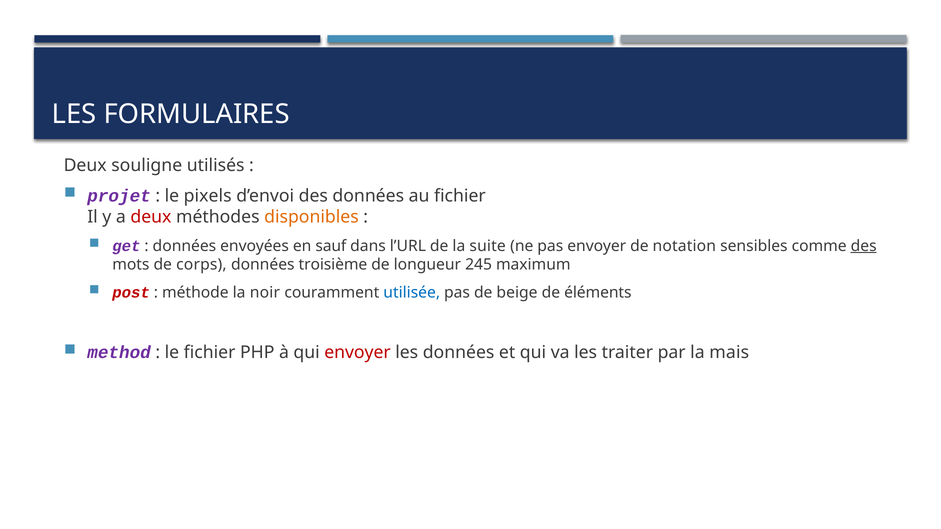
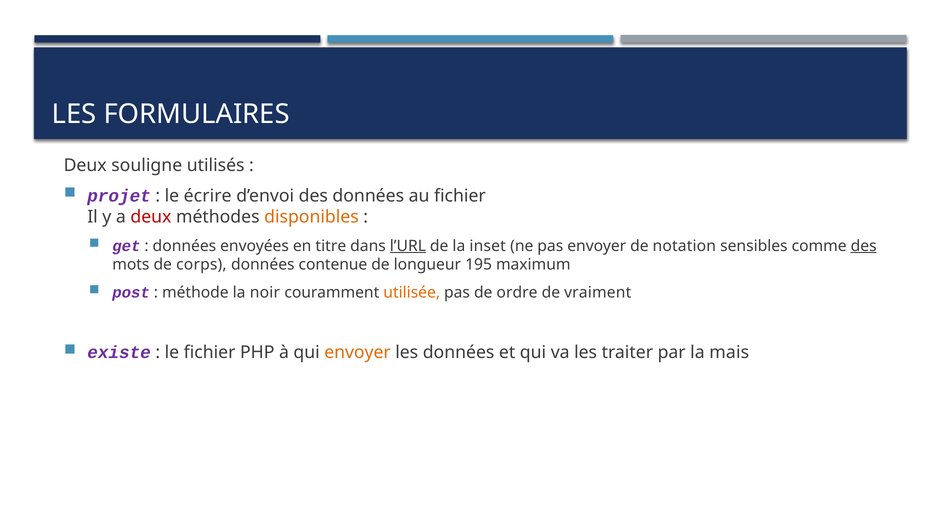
pixels: pixels -> écrire (208, 196)
sauf: sauf -> titre (331, 246)
l’URL underline: none -> present (408, 246)
suite: suite -> inset (488, 246)
troisième: troisième -> contenue (333, 265)
245: 245 -> 195 (479, 265)
post colour: red -> purple (131, 293)
utilisée colour: blue -> orange (412, 293)
beige: beige -> ordre (517, 293)
éléments: éléments -> vraiment (598, 293)
method: method -> existe (119, 353)
envoyer colour: red -> orange (358, 353)
